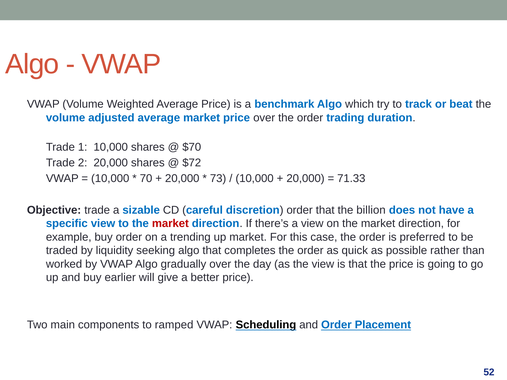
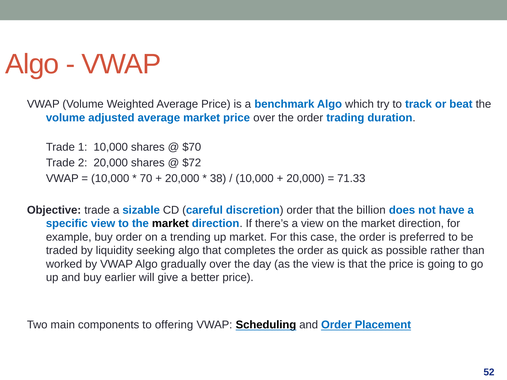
73: 73 -> 38 (218, 179)
market colour: red -> black (170, 224)
ramped: ramped -> offering (174, 325)
